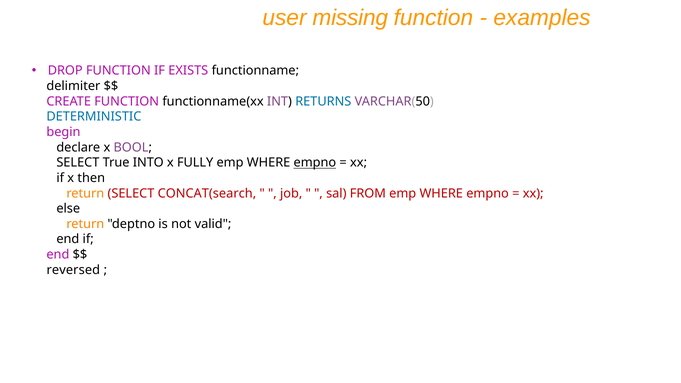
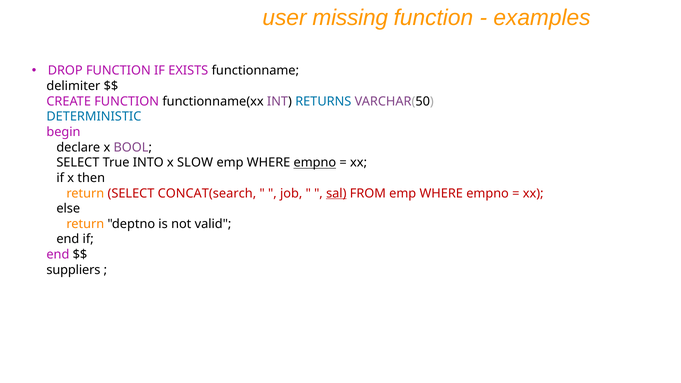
FULLY: FULLY -> SLOW (195, 163)
sal underline: none -> present (336, 193)
reversed: reversed -> suppliers (73, 270)
